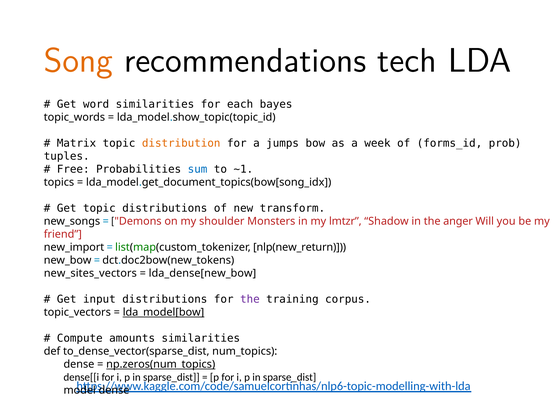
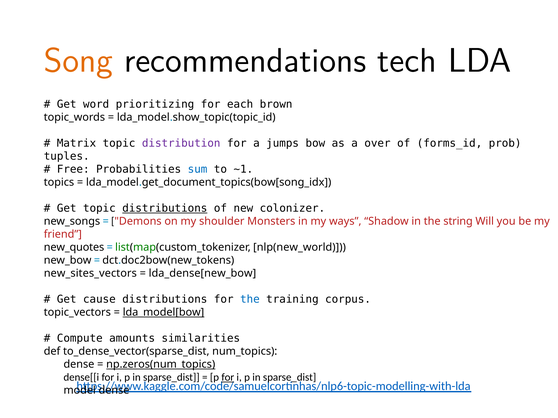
word similarities: similarities -> prioritizing (155, 104)
bayes: bayes -> brown (276, 104)
distribution colour: orange -> purple (181, 143)
week: week -> over (377, 143)
distributions underline: none -> present (165, 208)
transform: transform -> colonizer (292, 208)
lmtzr: lmtzr -> ways (345, 221)
anger: anger -> string (458, 221)
new_import: new_import -> new_quotes (74, 248)
nlp(new_return: nlp(new_return -> nlp(new_world (299, 248)
input: input -> cause (99, 300)
the colour: purple -> blue (250, 300)
for underline: none -> present (228, 378)
